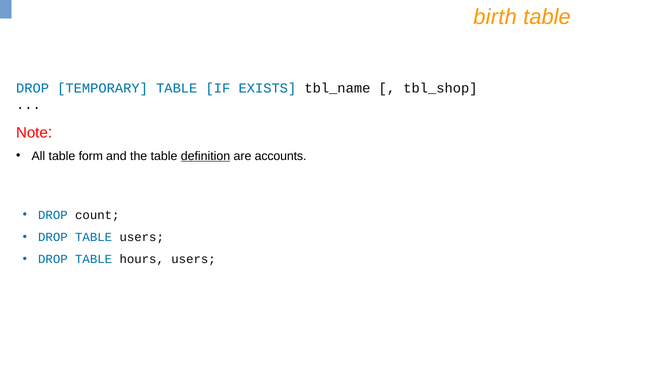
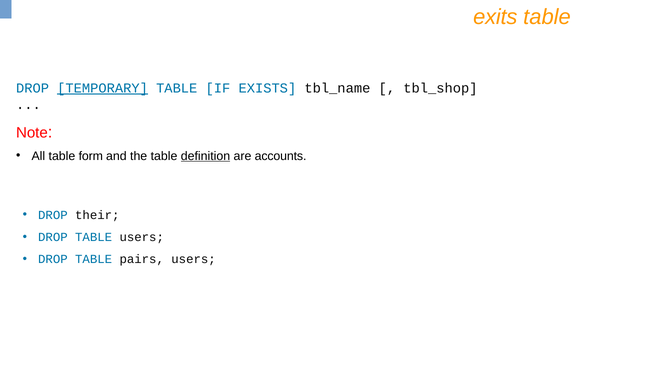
birth: birth -> exits (495, 17)
TEMPORARY underline: none -> present (103, 88)
count: count -> their (97, 215)
hours: hours -> pairs (142, 259)
